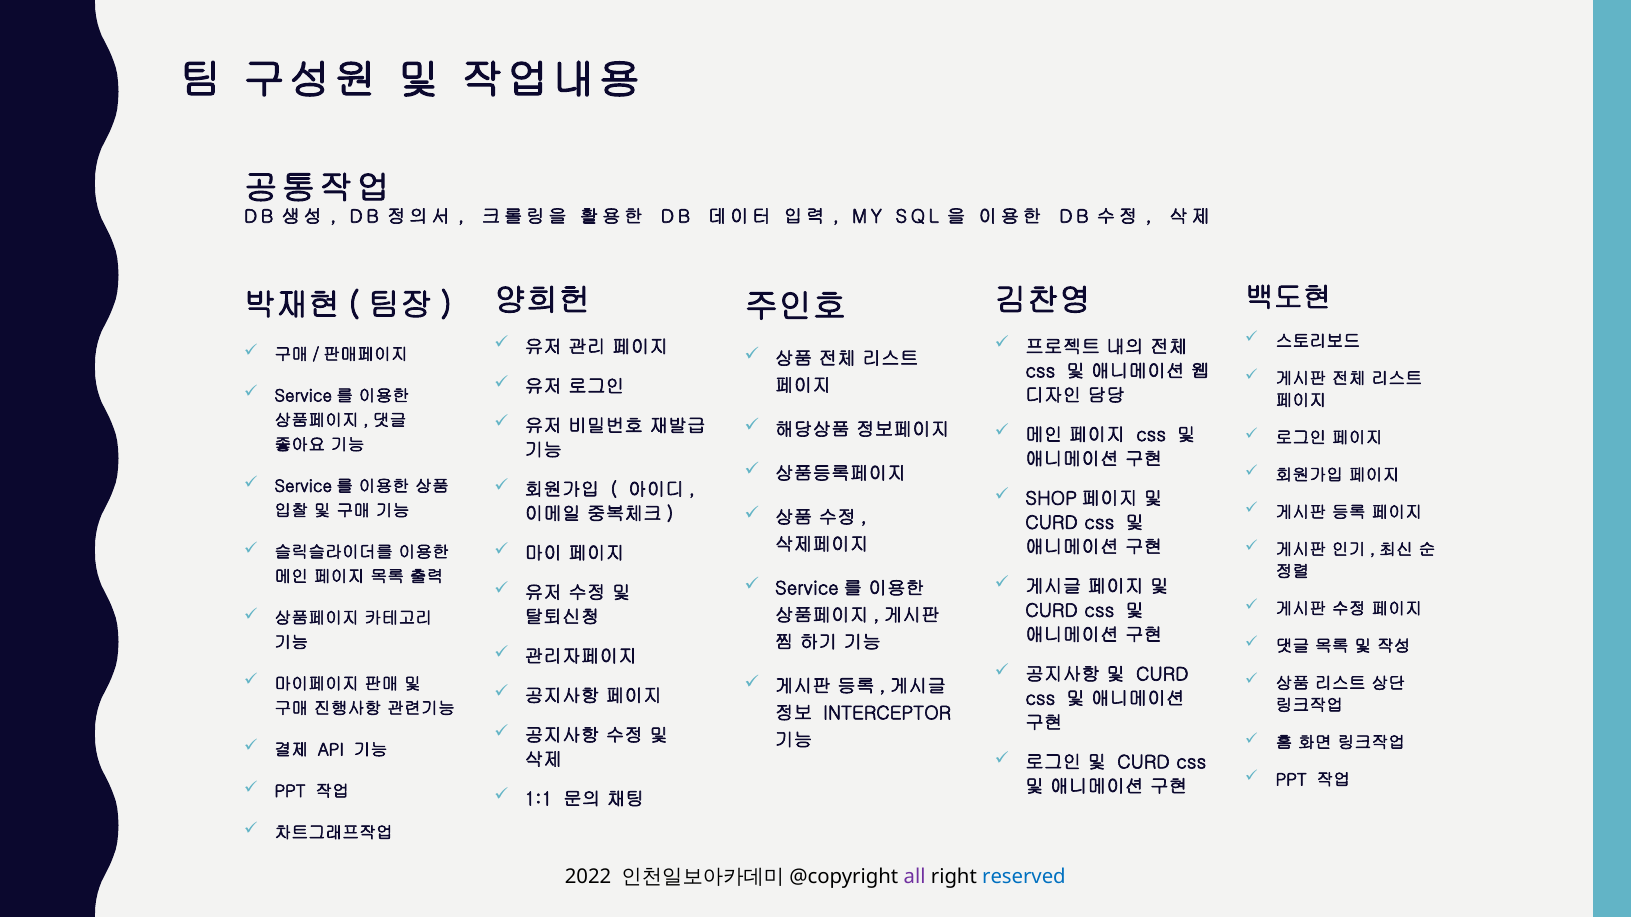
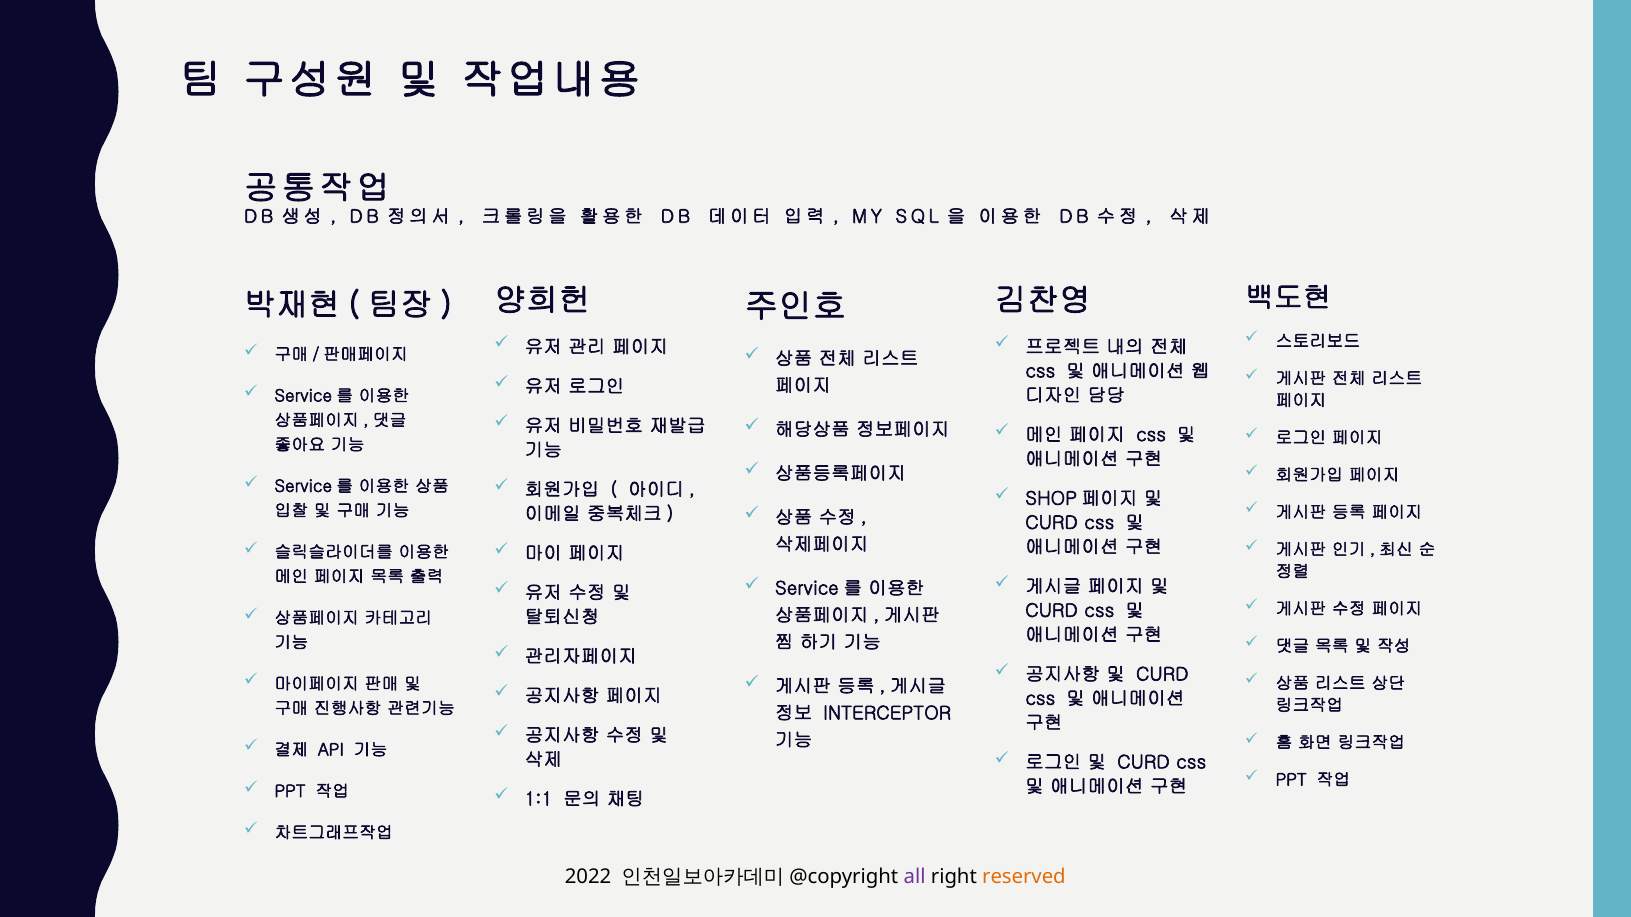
reserved colour: blue -> orange (1024, 877)
